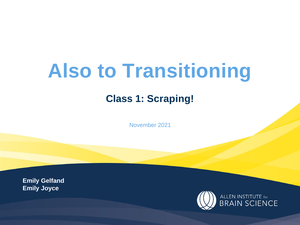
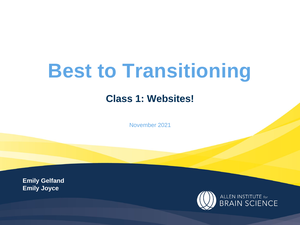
Also: Also -> Best (70, 71)
Scraping: Scraping -> Websites (171, 99)
